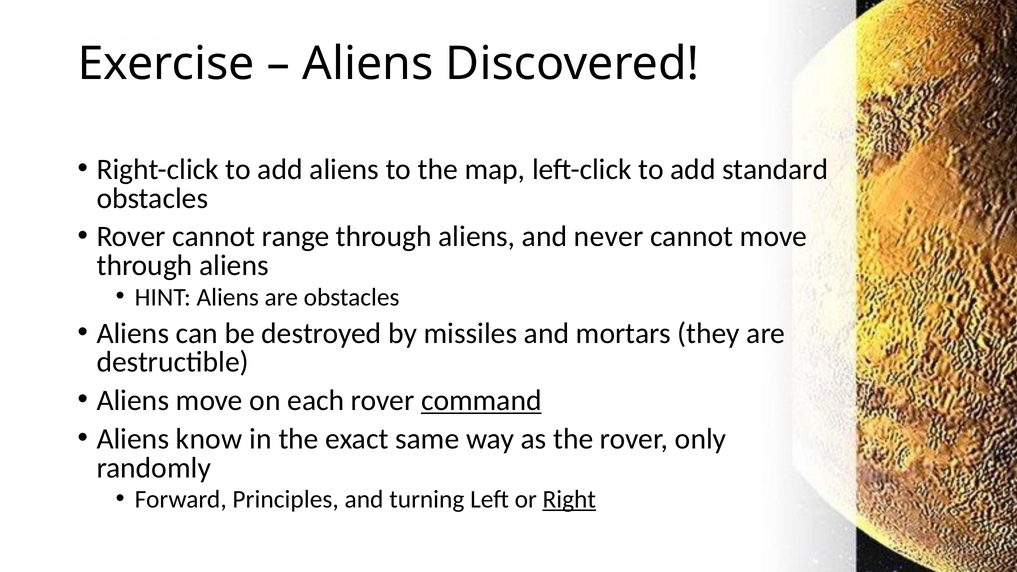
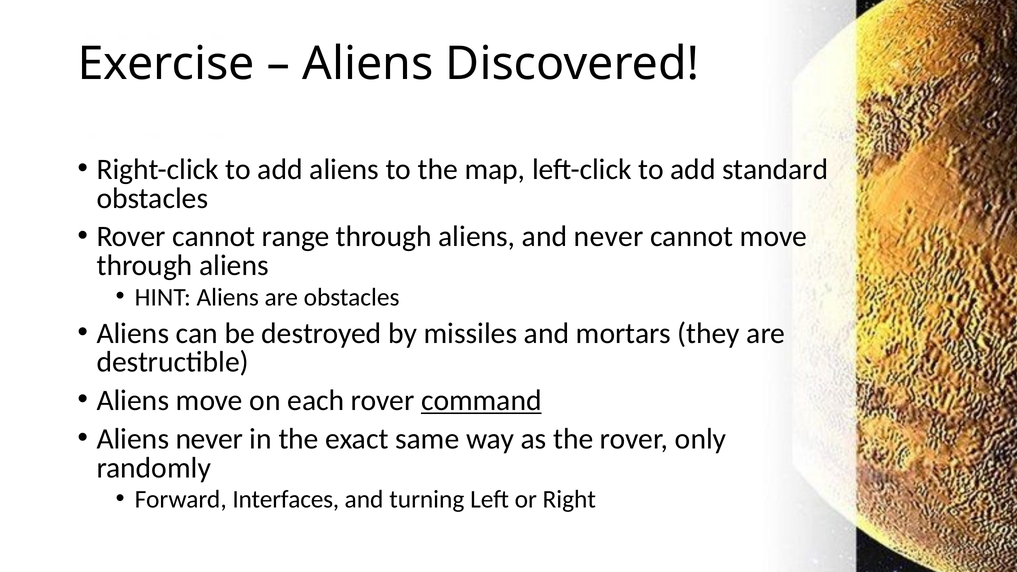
Aliens know: know -> never (209, 439)
Principles: Principles -> Interfaces (286, 499)
Right underline: present -> none (569, 499)
